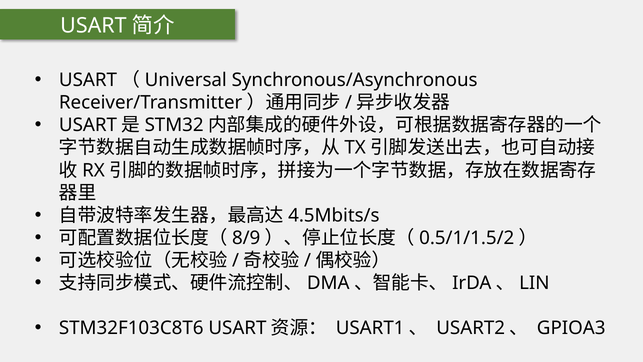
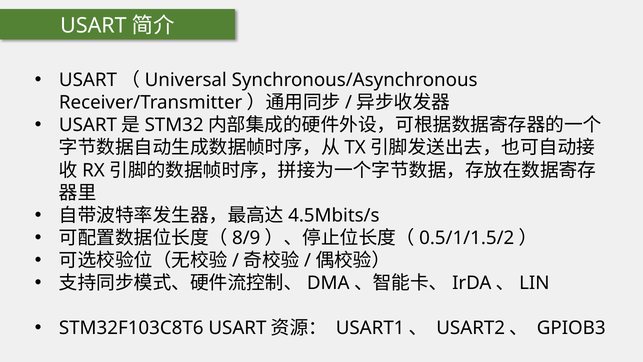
GPIOA3: GPIOA3 -> GPIOB3 (571, 328)
